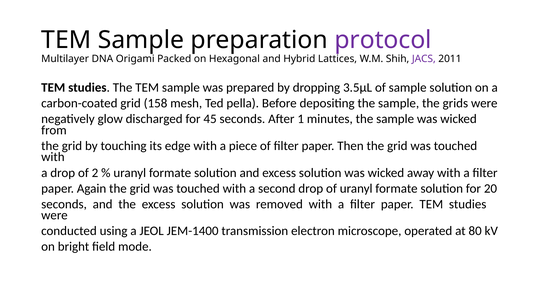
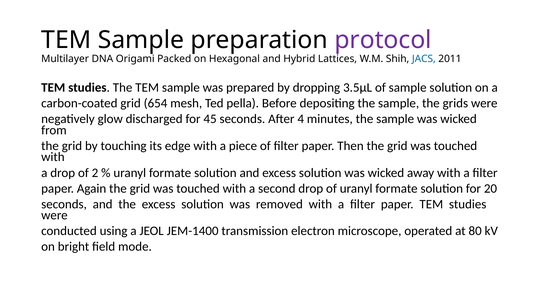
JACS colour: purple -> blue (424, 59)
158: 158 -> 654 (156, 103)
1: 1 -> 4 (301, 119)
